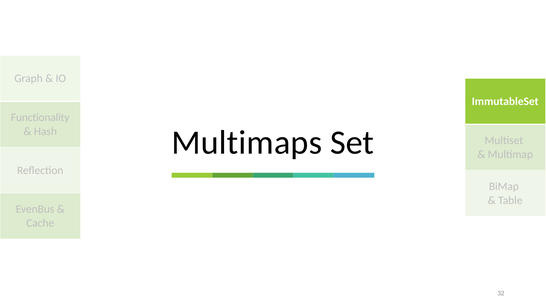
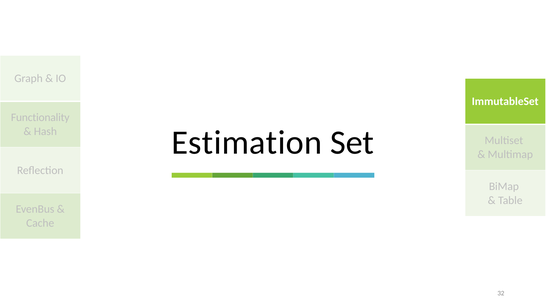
Multimaps: Multimaps -> Estimation (247, 143)
